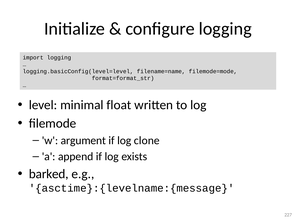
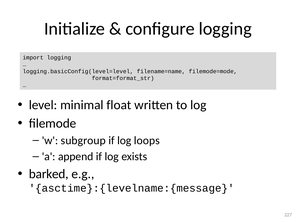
argument: argument -> subgroup (83, 140)
clone: clone -> loops (147, 140)
